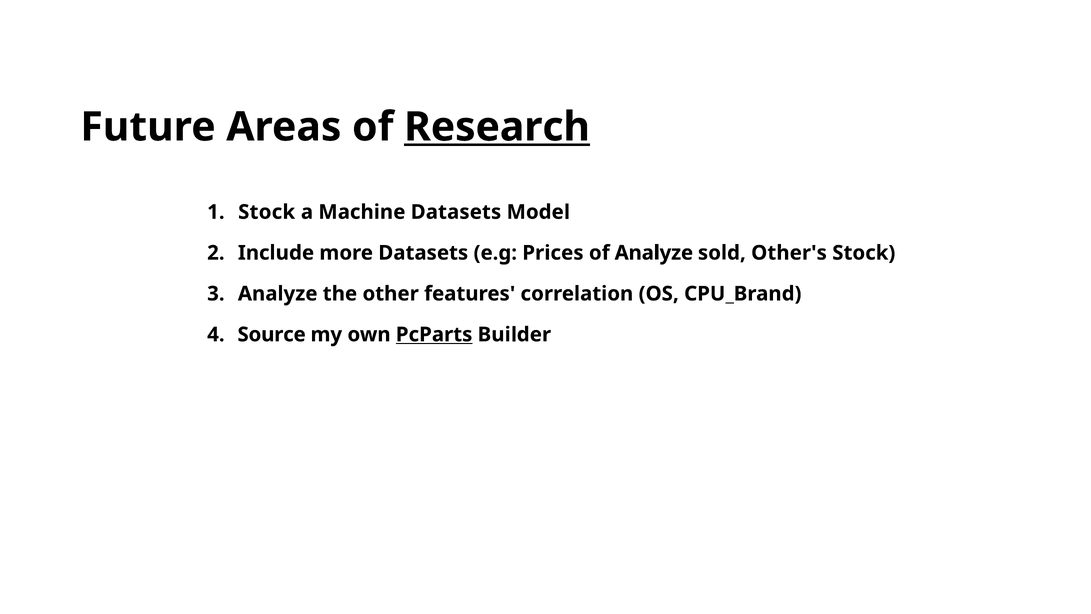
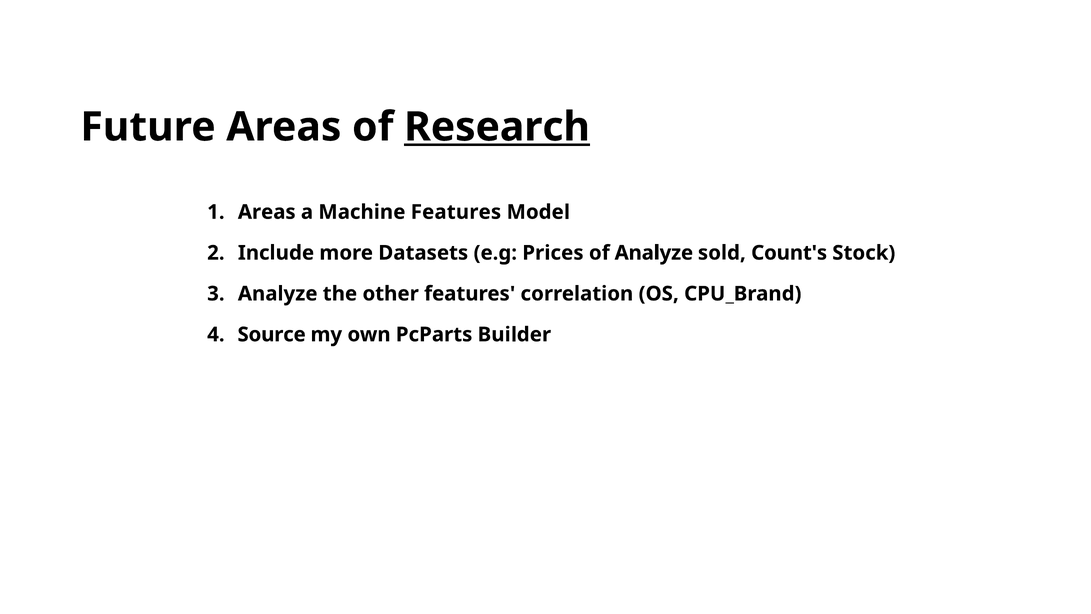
Stock: Stock -> Areas (267, 212)
Machine Datasets: Datasets -> Features (456, 212)
Other's: Other's -> Count's (789, 253)
PcParts underline: present -> none (434, 334)
